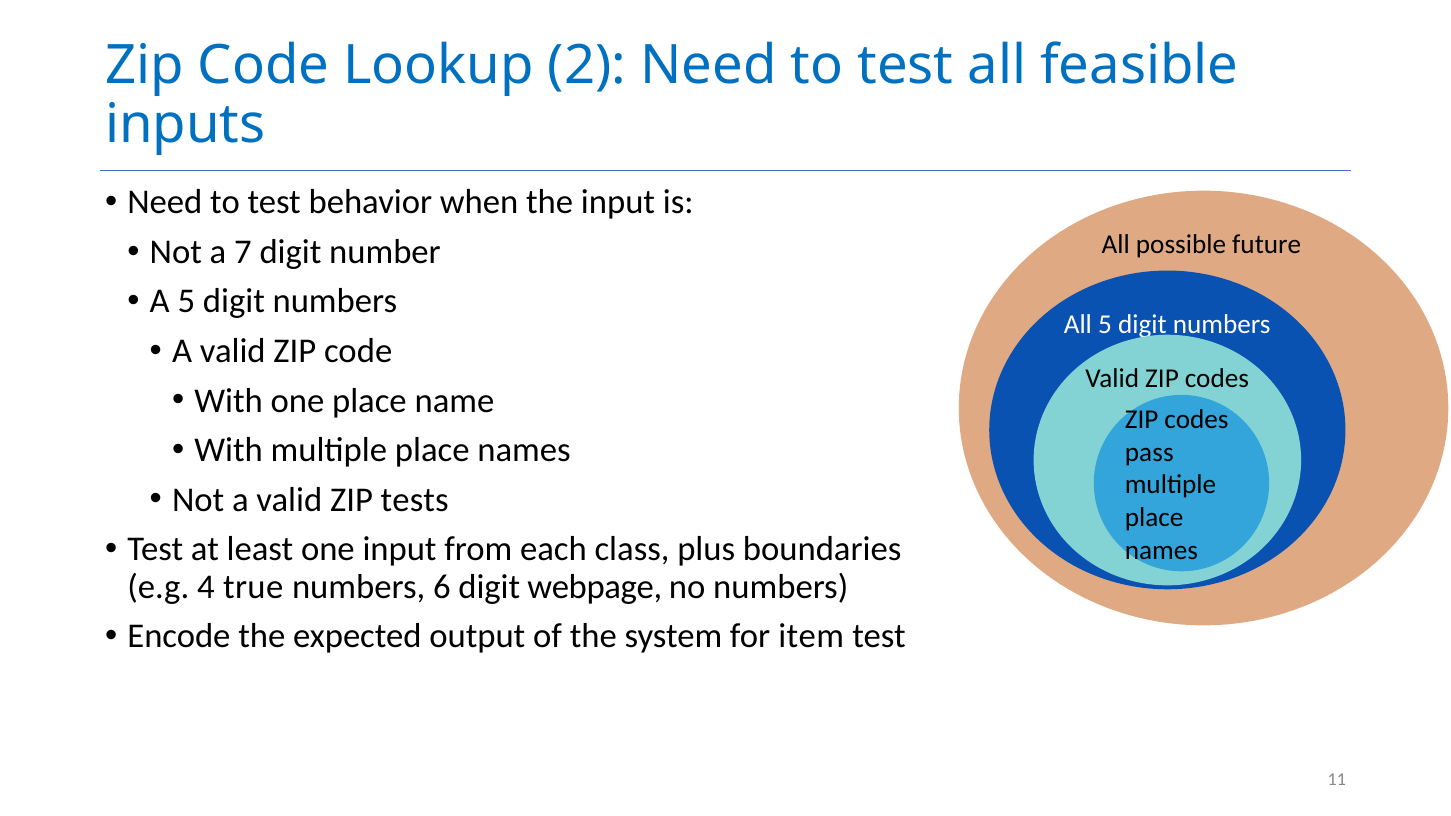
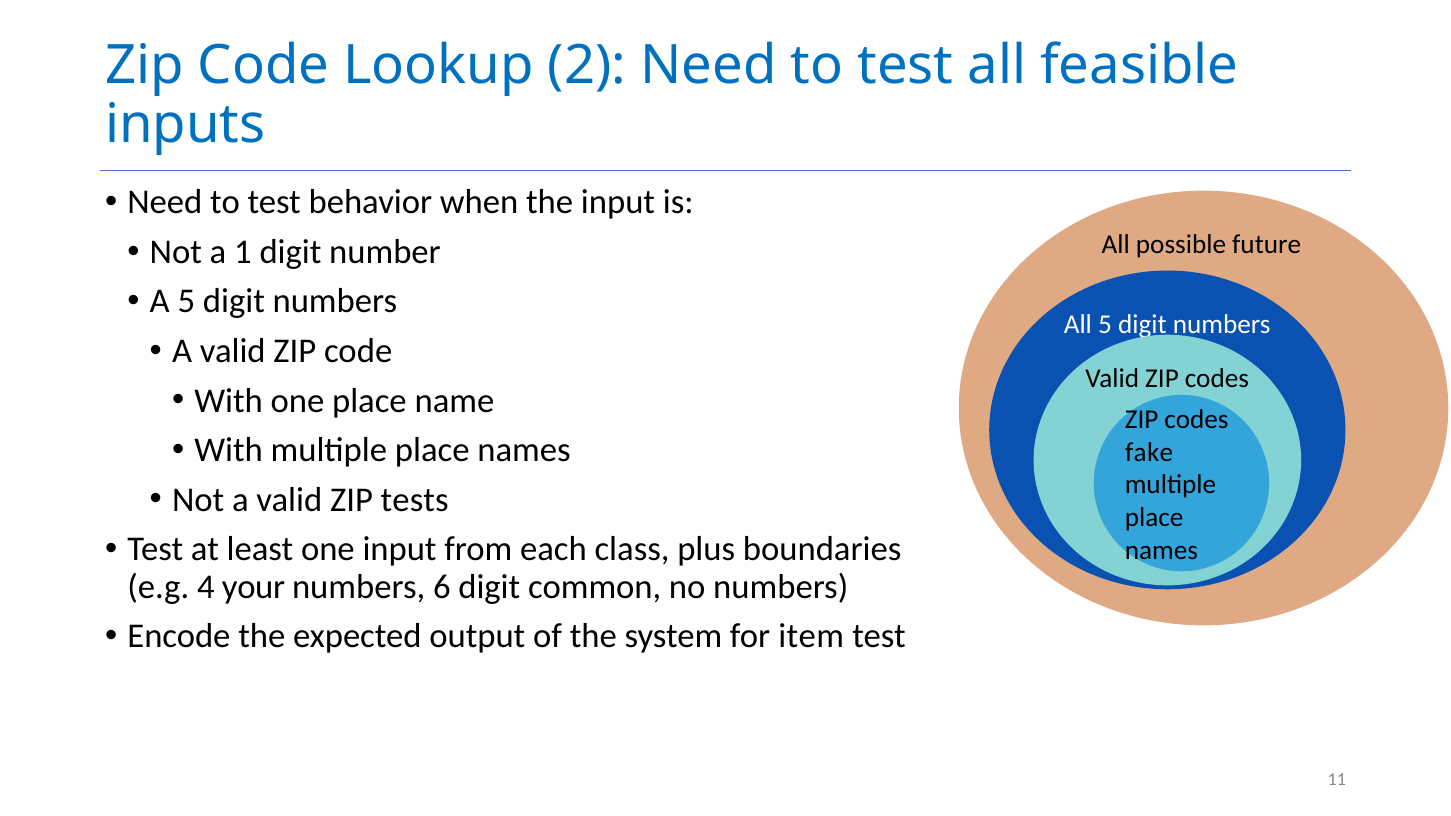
7: 7 -> 1 (243, 252)
pass: pass -> fake (1149, 452)
true: true -> your (254, 587)
webpage: webpage -> common (595, 587)
